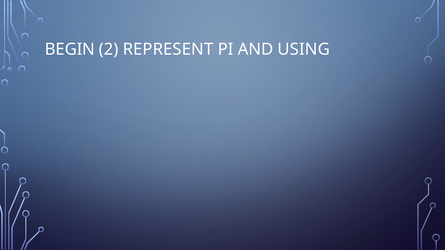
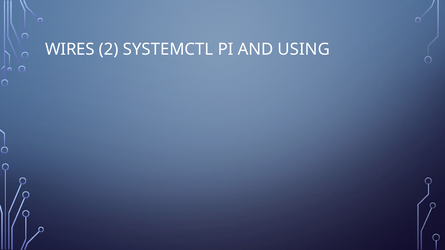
BEGIN: BEGIN -> WIRES (70, 49)
REPRESENT: REPRESENT -> SYSTEMCTL (168, 49)
